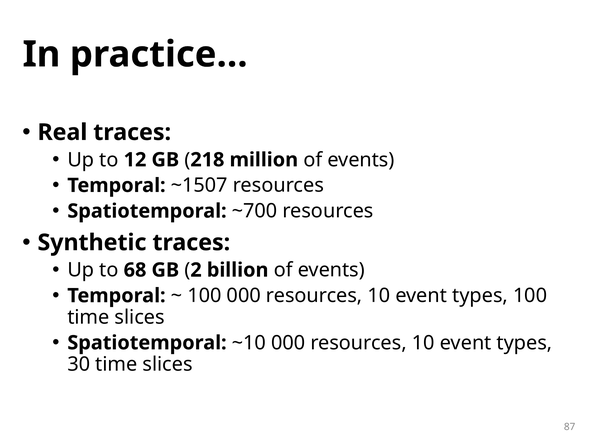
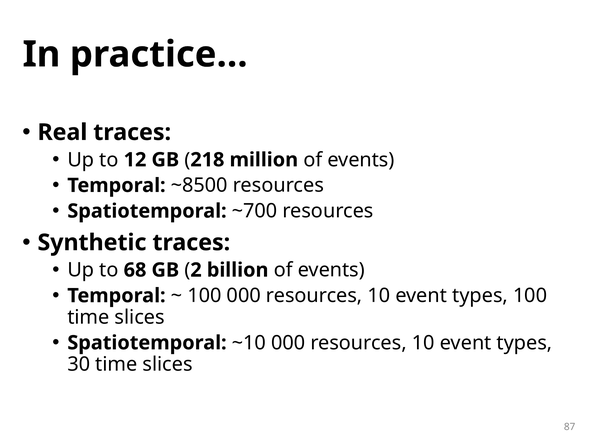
~1507: ~1507 -> ~8500 (199, 185)
